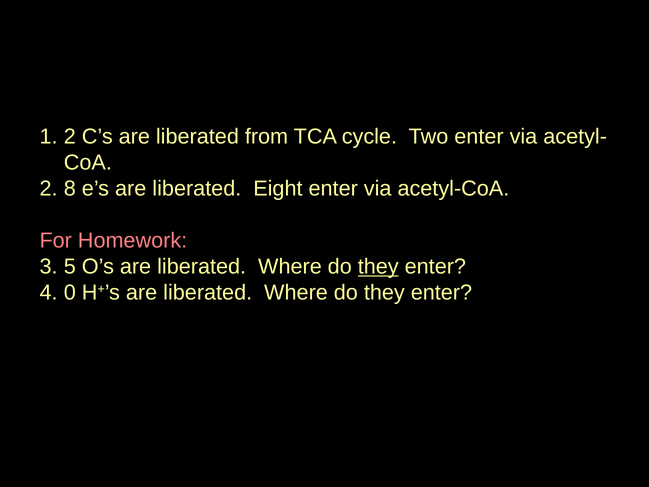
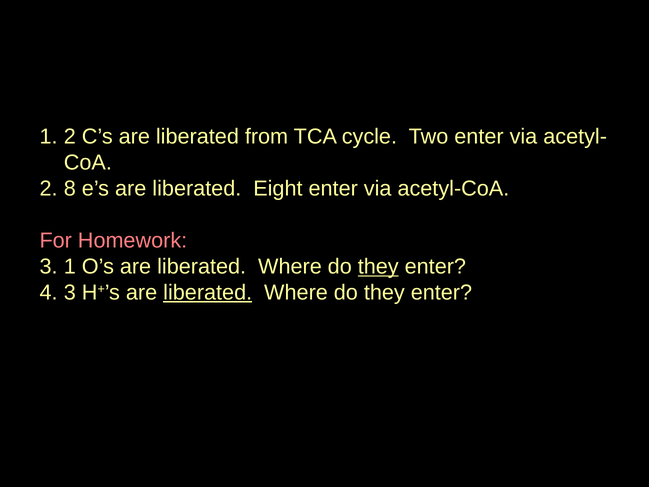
5: 5 -> 1 (70, 266)
4 0: 0 -> 3 (70, 292)
liberated underline: none -> present (208, 292)
